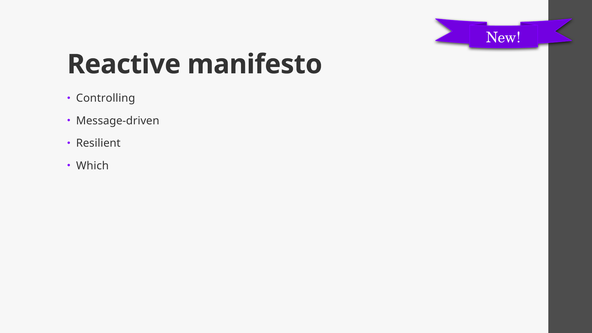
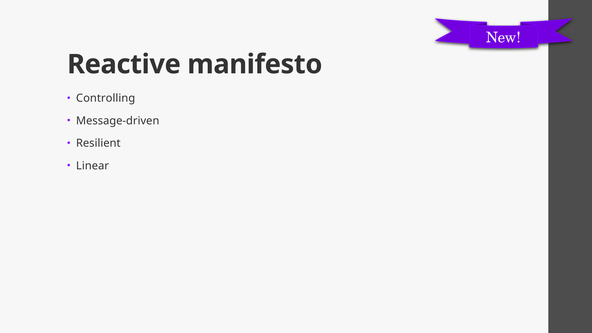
Which: Which -> Linear (93, 166)
